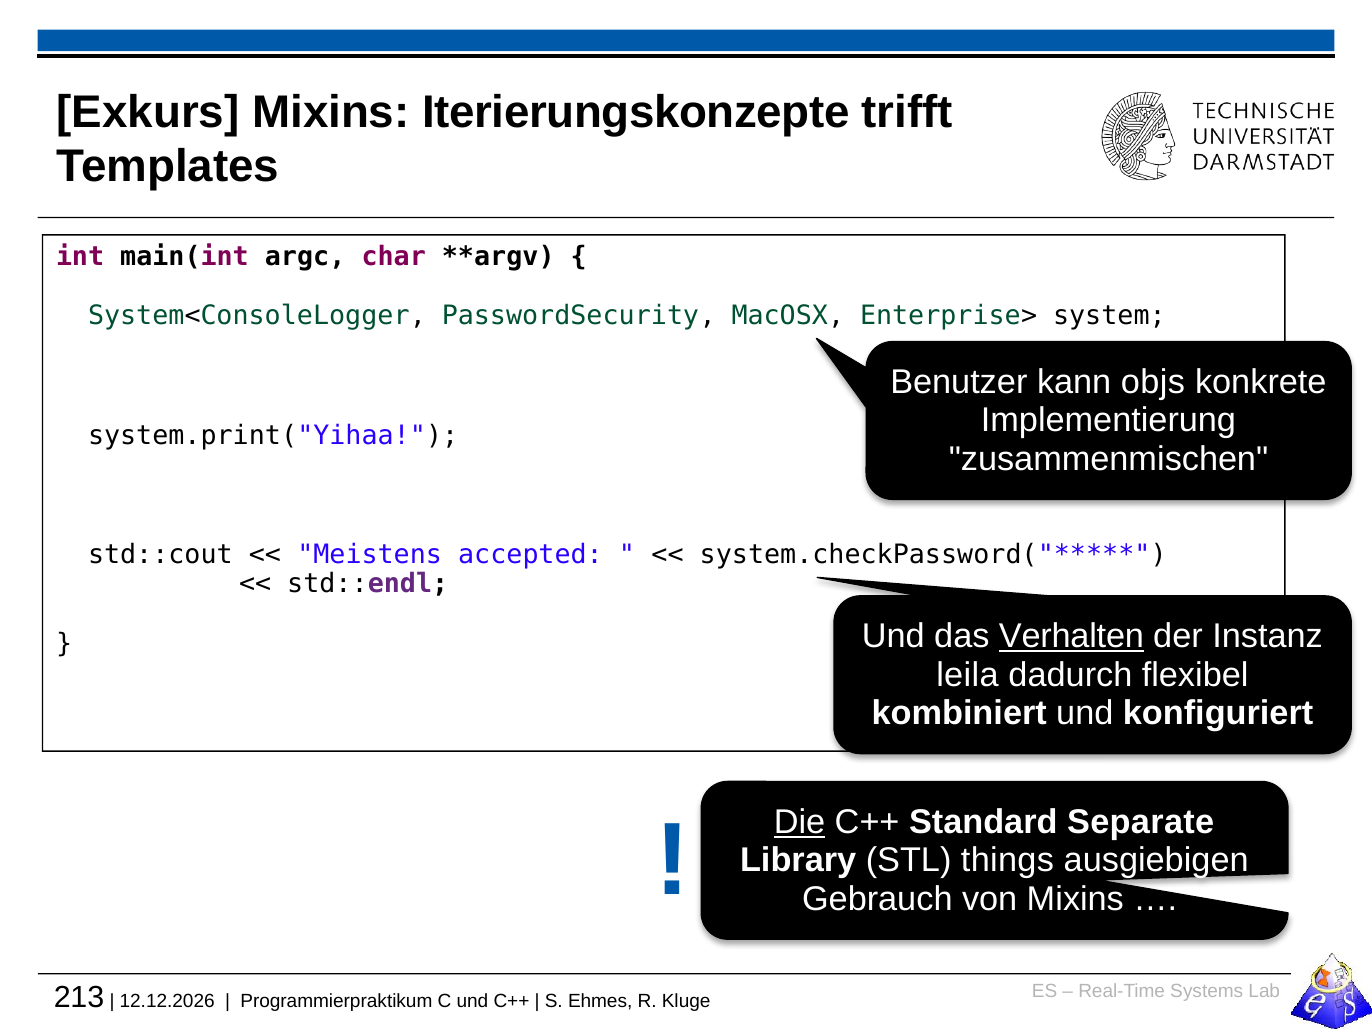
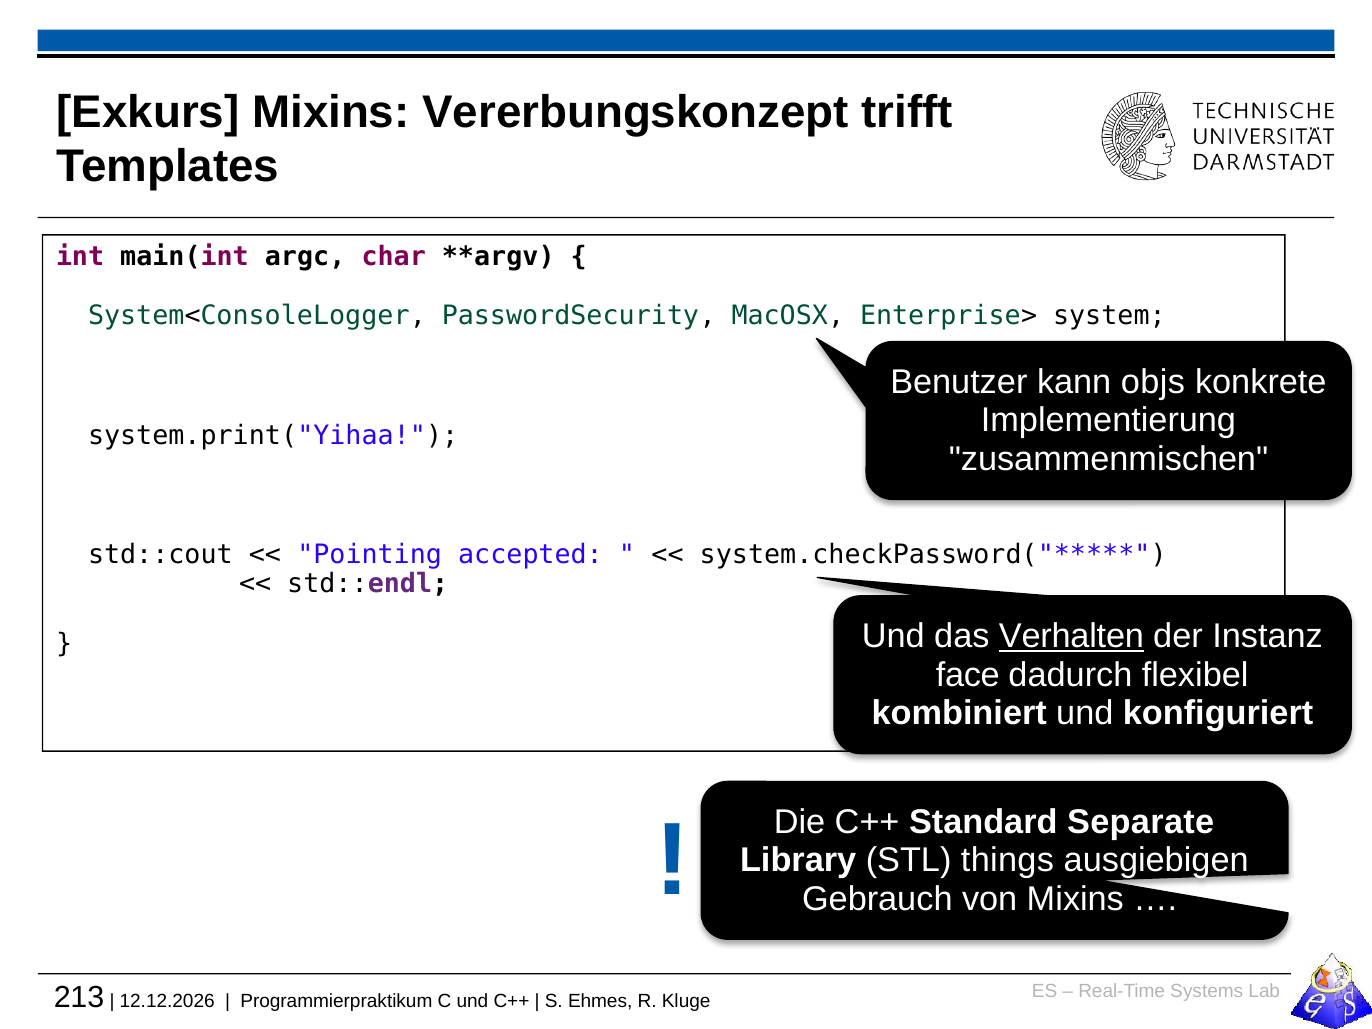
Iterierungskonzepte: Iterierungskonzepte -> Vererbungskonzept (636, 112)
Meistens: Meistens -> Pointing (370, 554)
leila: leila -> face (968, 675)
Die underline: present -> none (800, 822)
